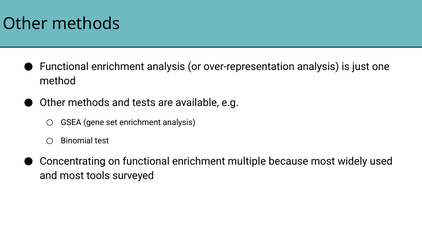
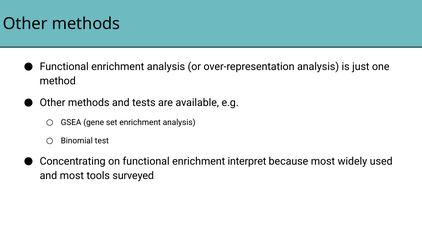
multiple: multiple -> interpret (247, 161)
